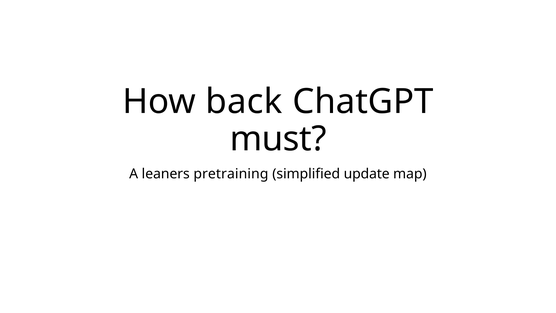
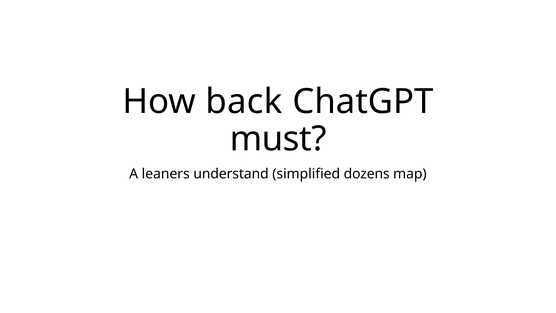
pretraining: pretraining -> understand (231, 174)
update: update -> dozens (367, 174)
